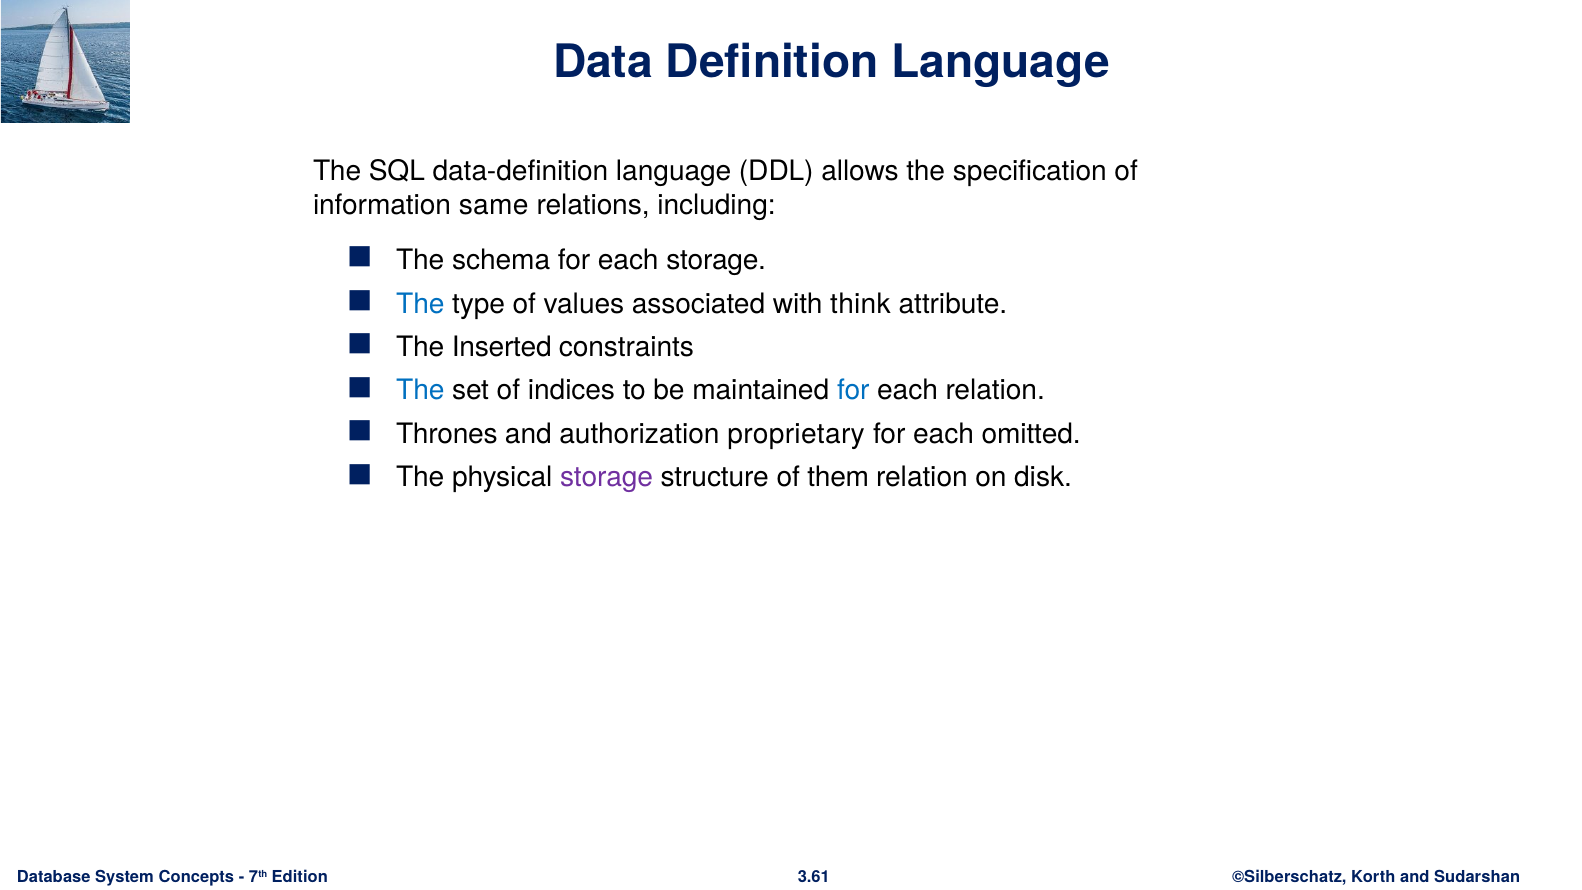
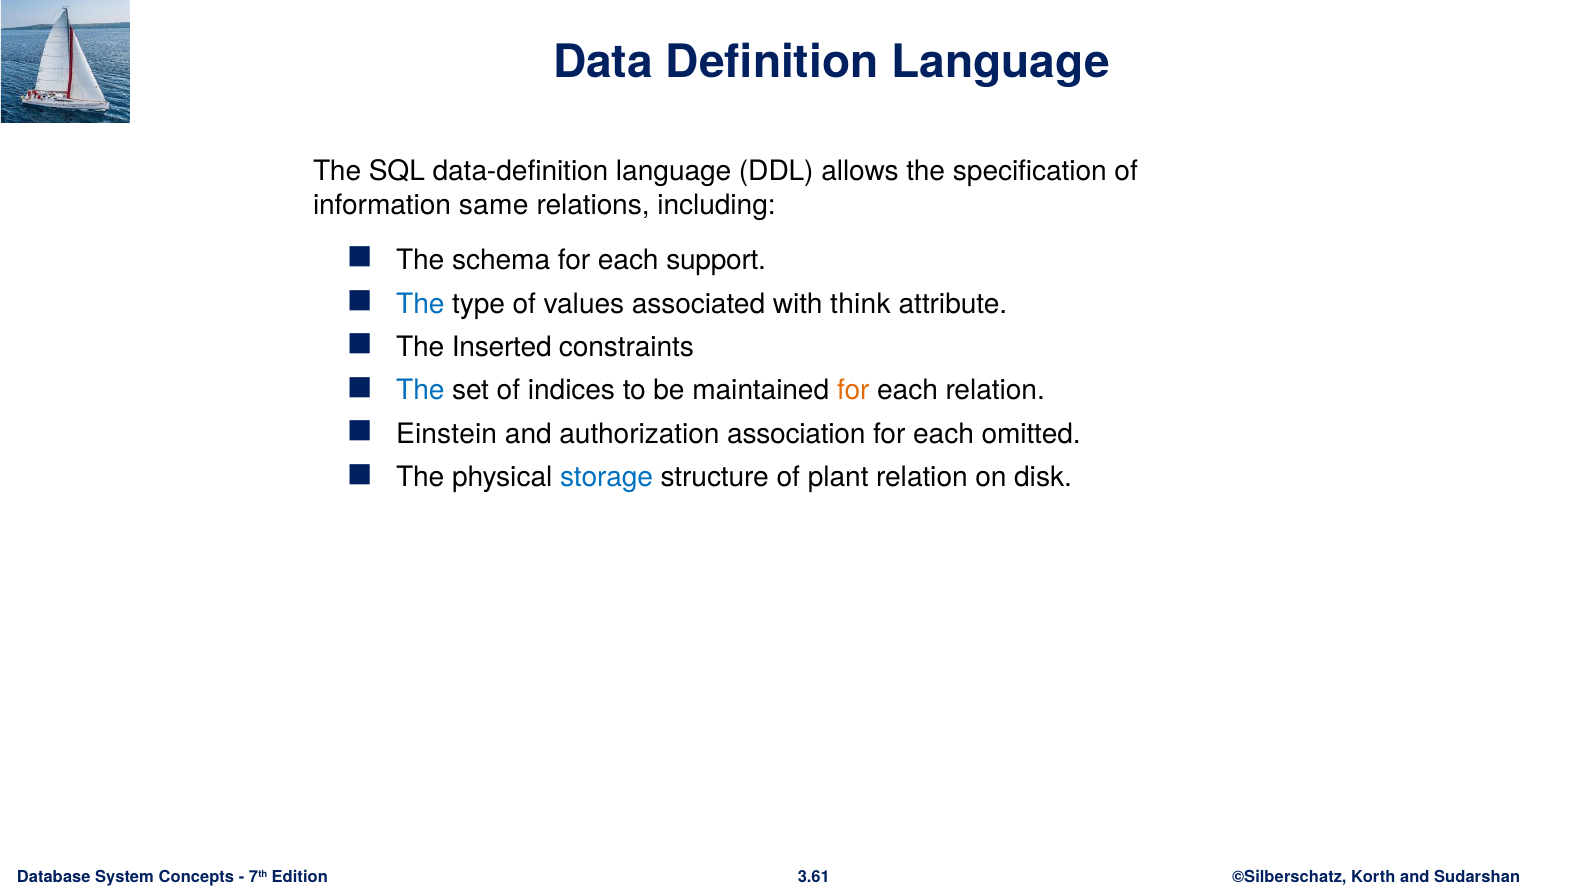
each storage: storage -> support (716, 260)
for colour: blue -> orange (853, 391)
Thrones: Thrones -> Einstein (447, 434)
proprietary: proprietary -> association (796, 434)
storage colour: purple -> blue (607, 477)
them: them -> plant (838, 477)
